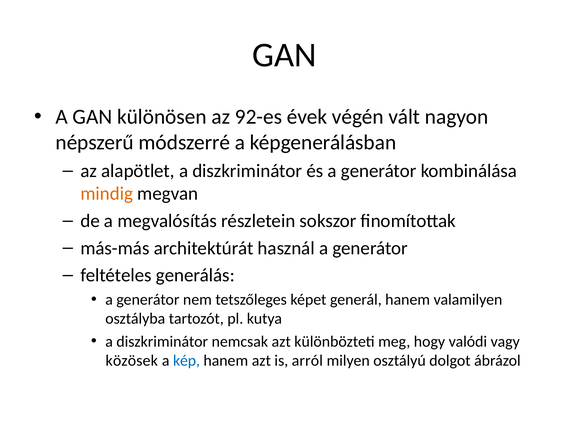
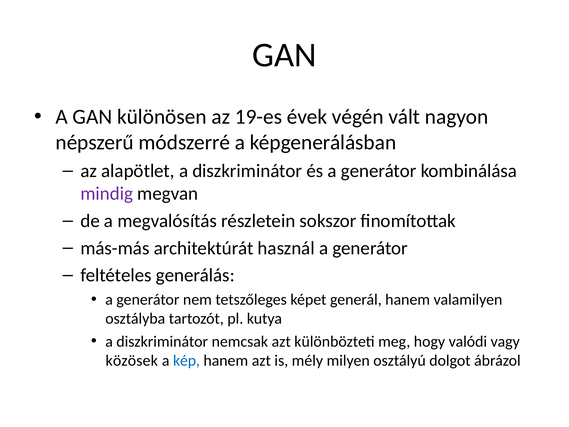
92-es: 92-es -> 19-es (259, 117)
mindig colour: orange -> purple (107, 194)
arról: arról -> mély (307, 360)
